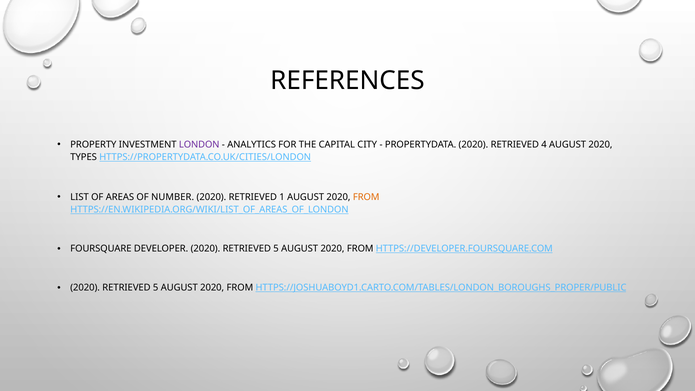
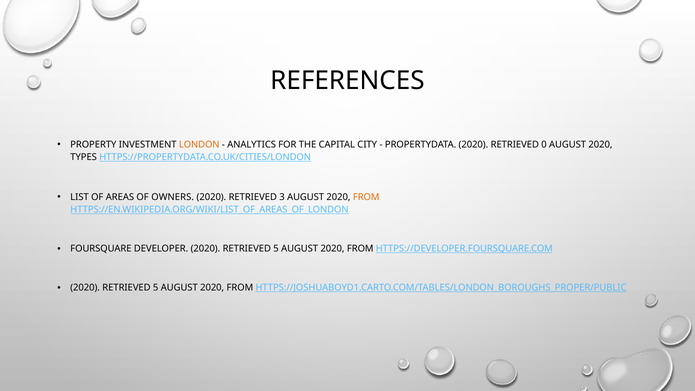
LONDON colour: purple -> orange (199, 145)
4: 4 -> 0 (544, 145)
NUMBER: NUMBER -> OWNERS (173, 197)
1: 1 -> 3 (282, 197)
